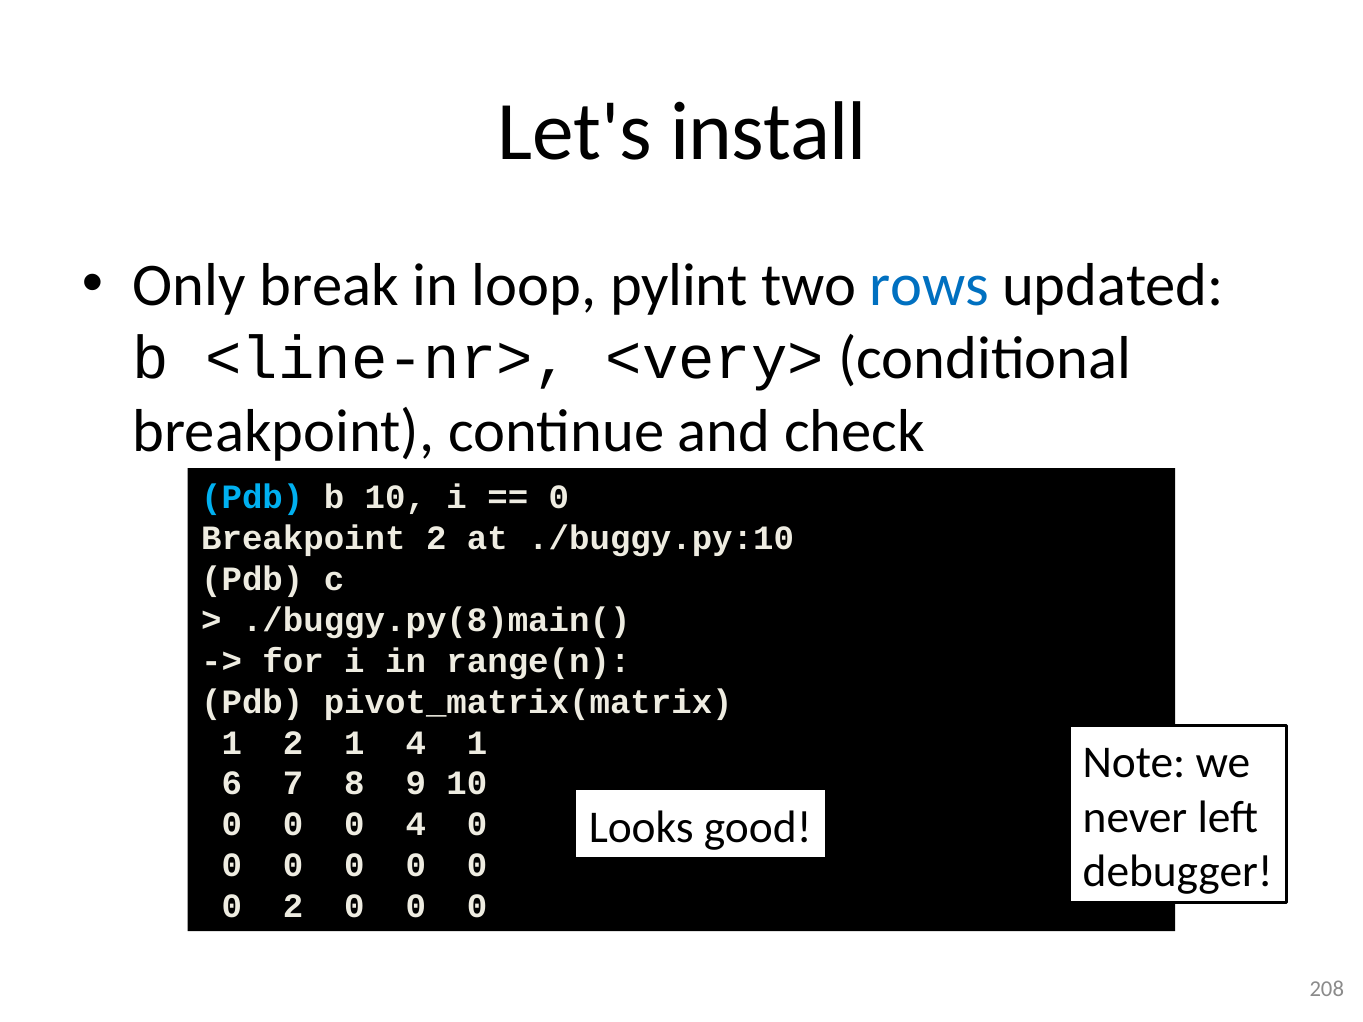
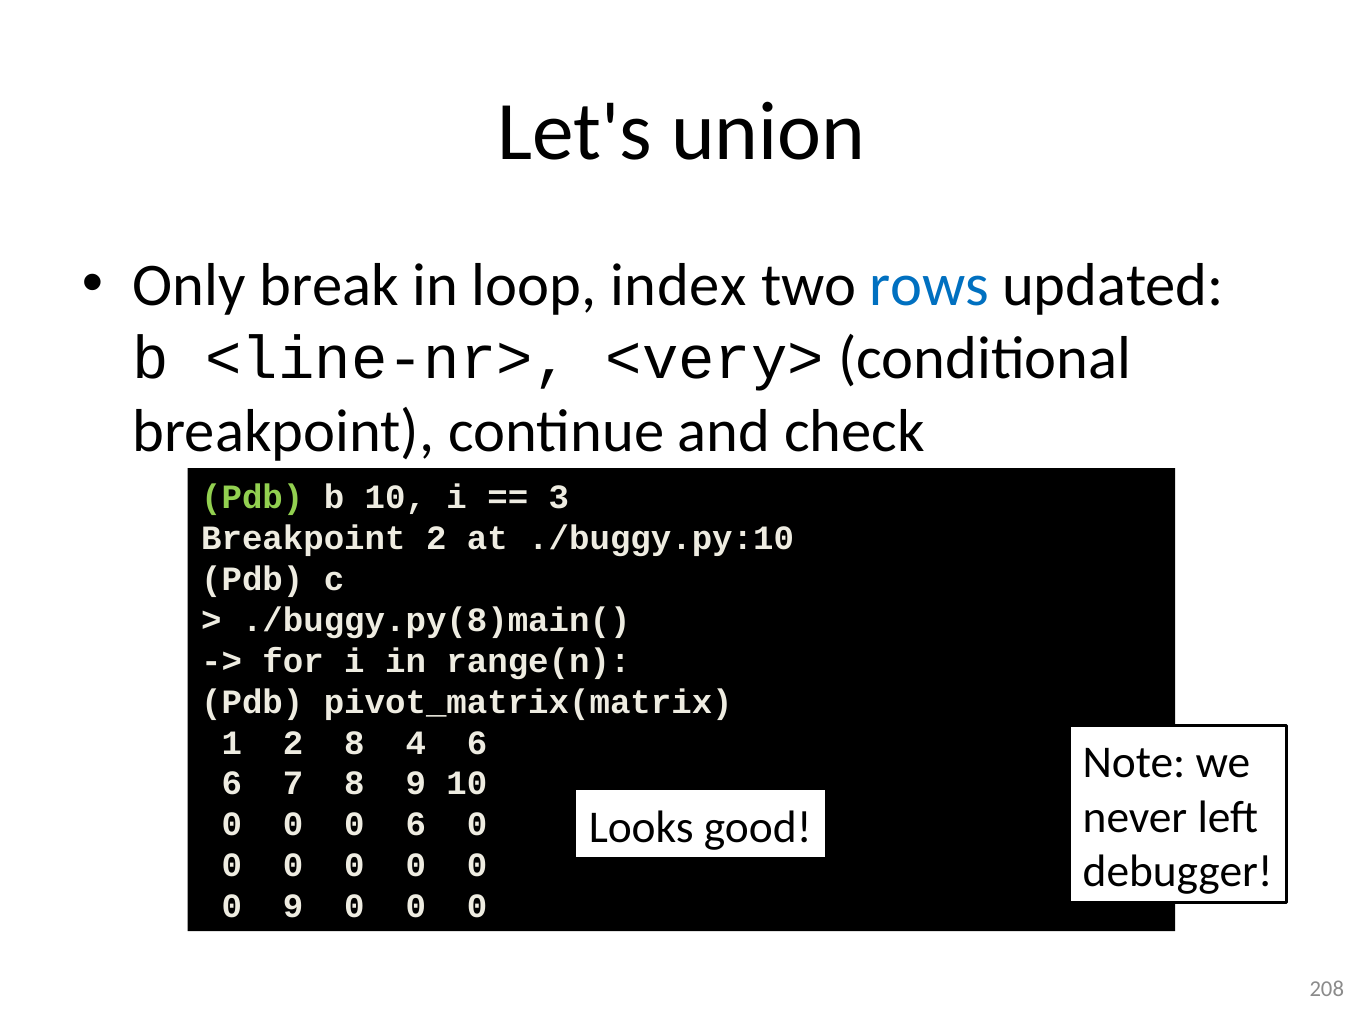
install: install -> union (768, 132)
pylint: pylint -> index (679, 286)
Pdb colour: light blue -> light green (252, 498)
0: 0 -> 3 (559, 498)
2 1: 1 -> 8 (354, 743)
4 1: 1 -> 6 (477, 743)
0 4: 4 -> 6 (416, 825)
0 2: 2 -> 9 (293, 907)
